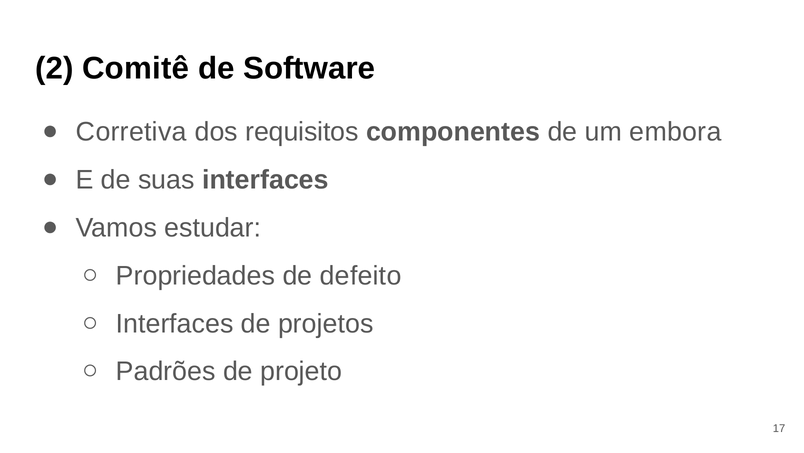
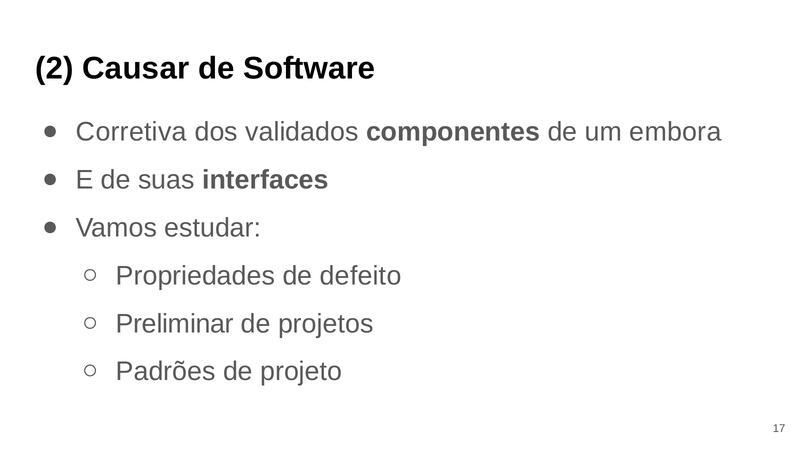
Comitê: Comitê -> Causar (136, 68)
requisitos: requisitos -> validados (302, 132)
Interfaces: Interfaces -> Preliminar (175, 323)
